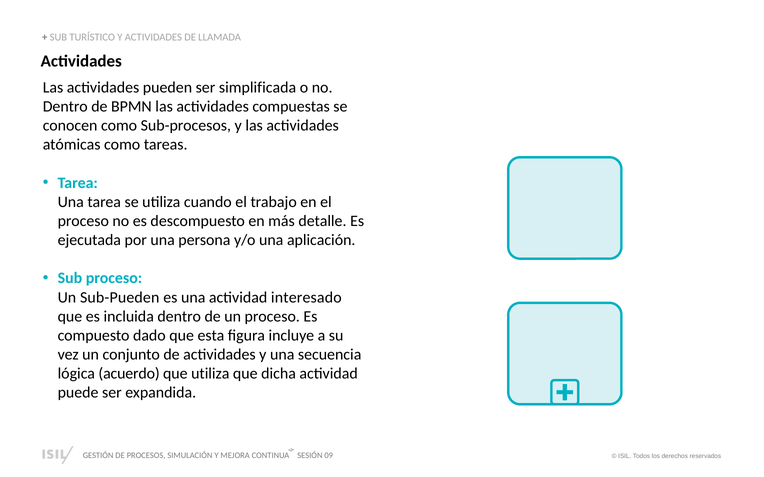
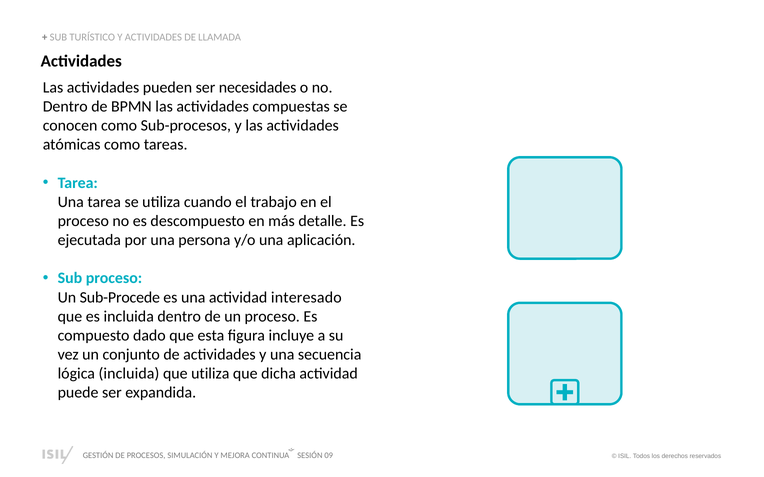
simplificada: simplificada -> necesidades (258, 87)
Sub-Pueden: Sub-Pueden -> Sub-Procede (120, 298)
lógica acuerdo: acuerdo -> incluida (129, 374)
